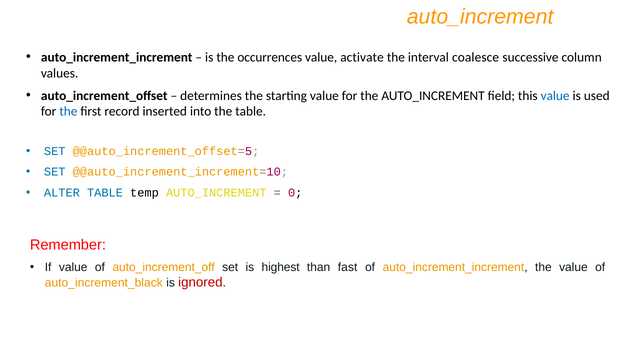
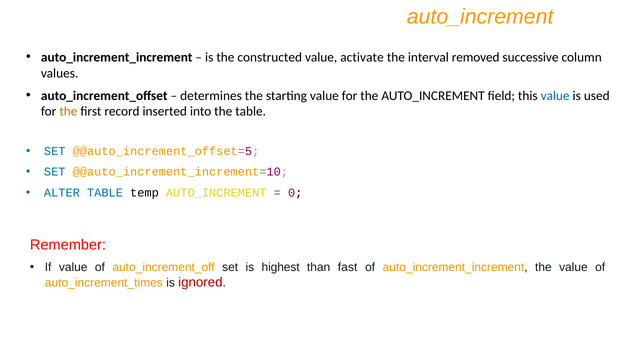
occurrences: occurrences -> constructed (270, 57)
coalesce: coalesce -> removed (476, 57)
the colour: blue -> orange (68, 112)
auto_increment_black: auto_increment_black -> auto_increment_times (104, 283)
